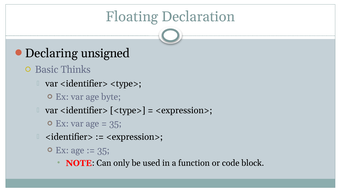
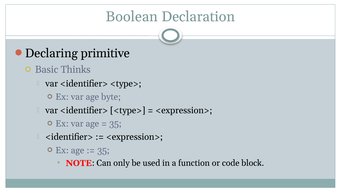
Floating: Floating -> Boolean (132, 17)
unsigned: unsigned -> primitive (105, 53)
